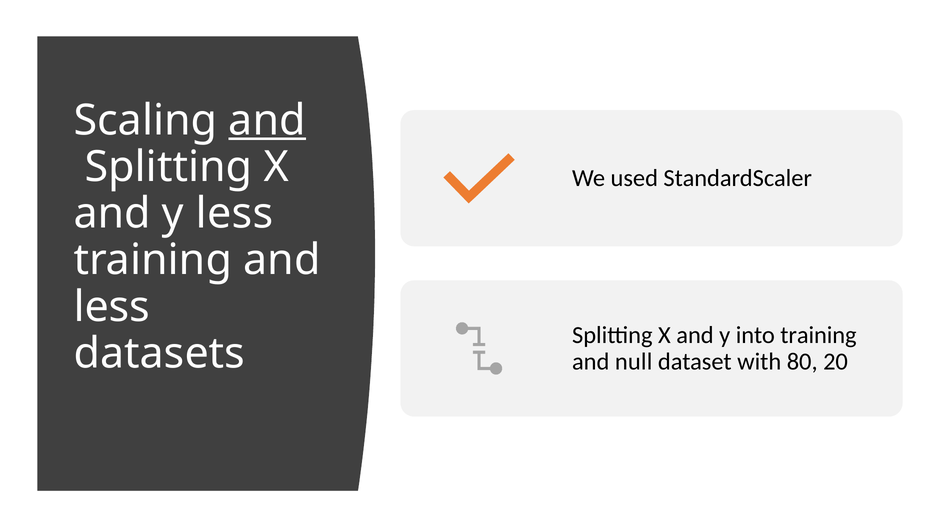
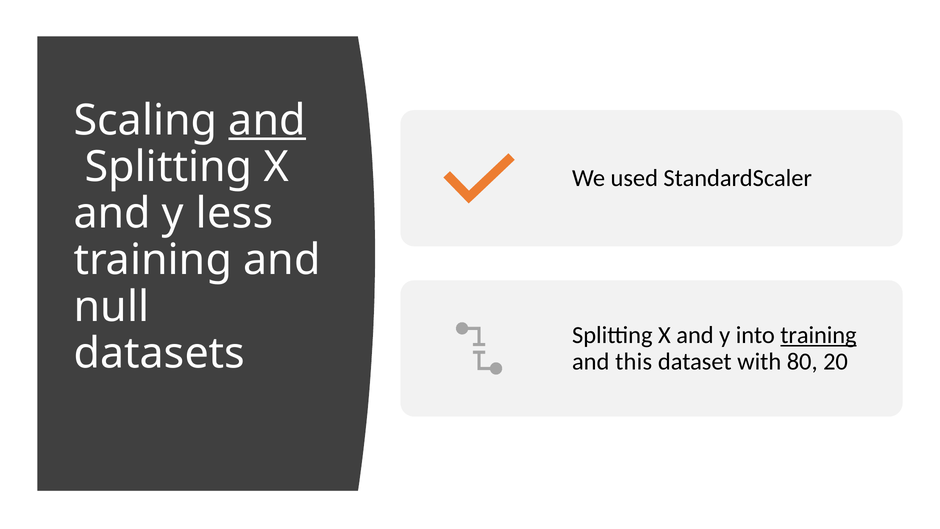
less: less -> null (112, 307)
training underline: none -> present (818, 335)
null: null -> this (634, 361)
